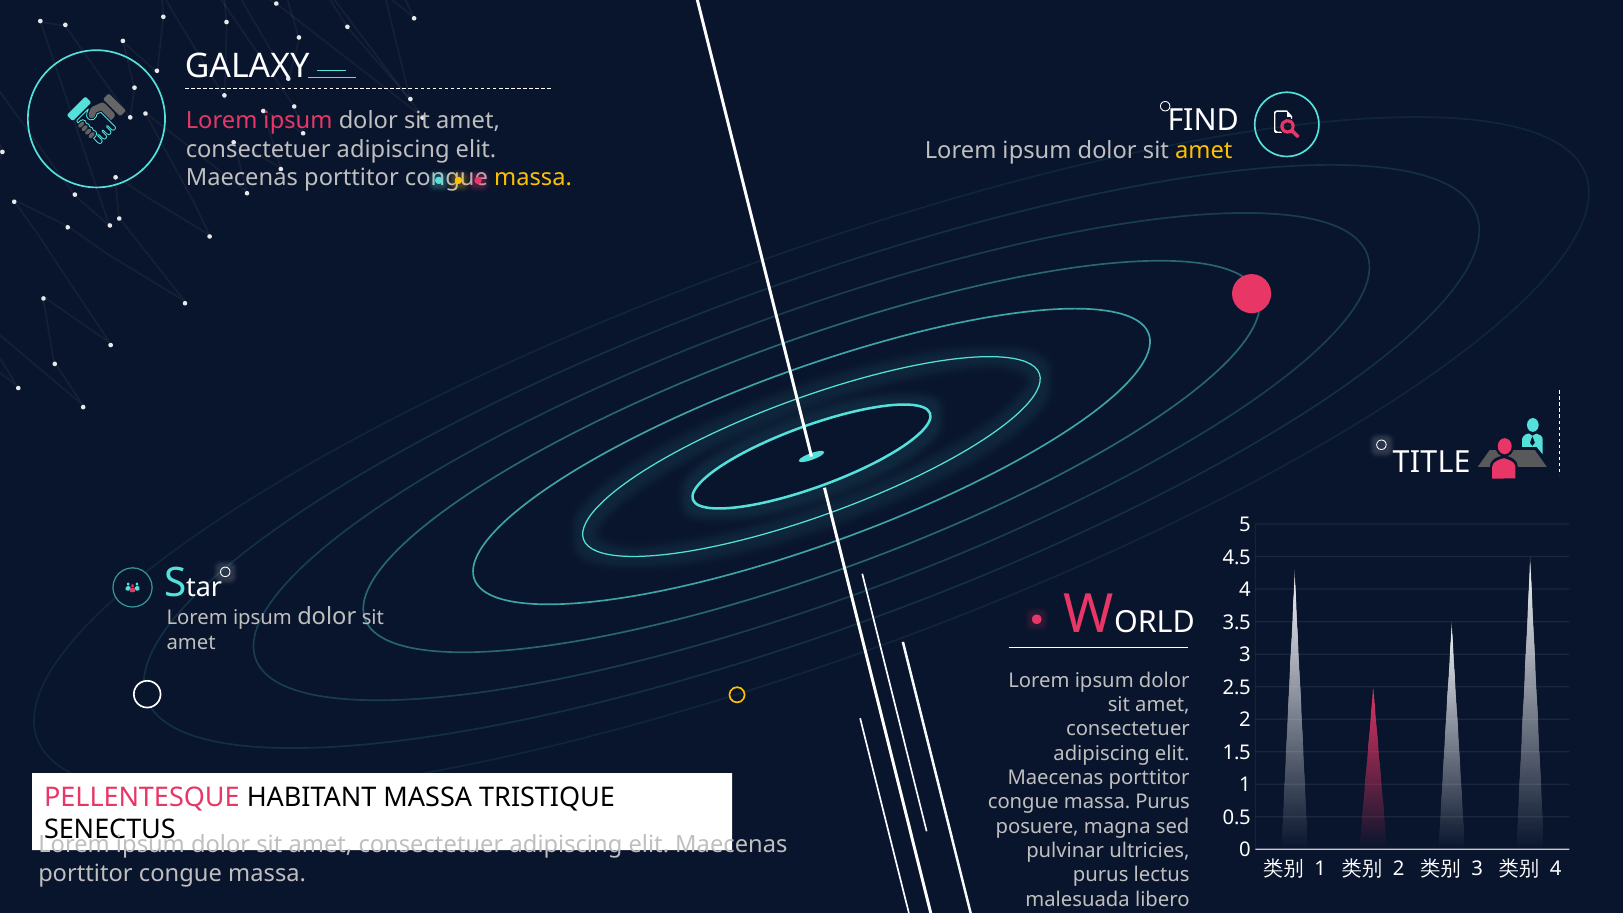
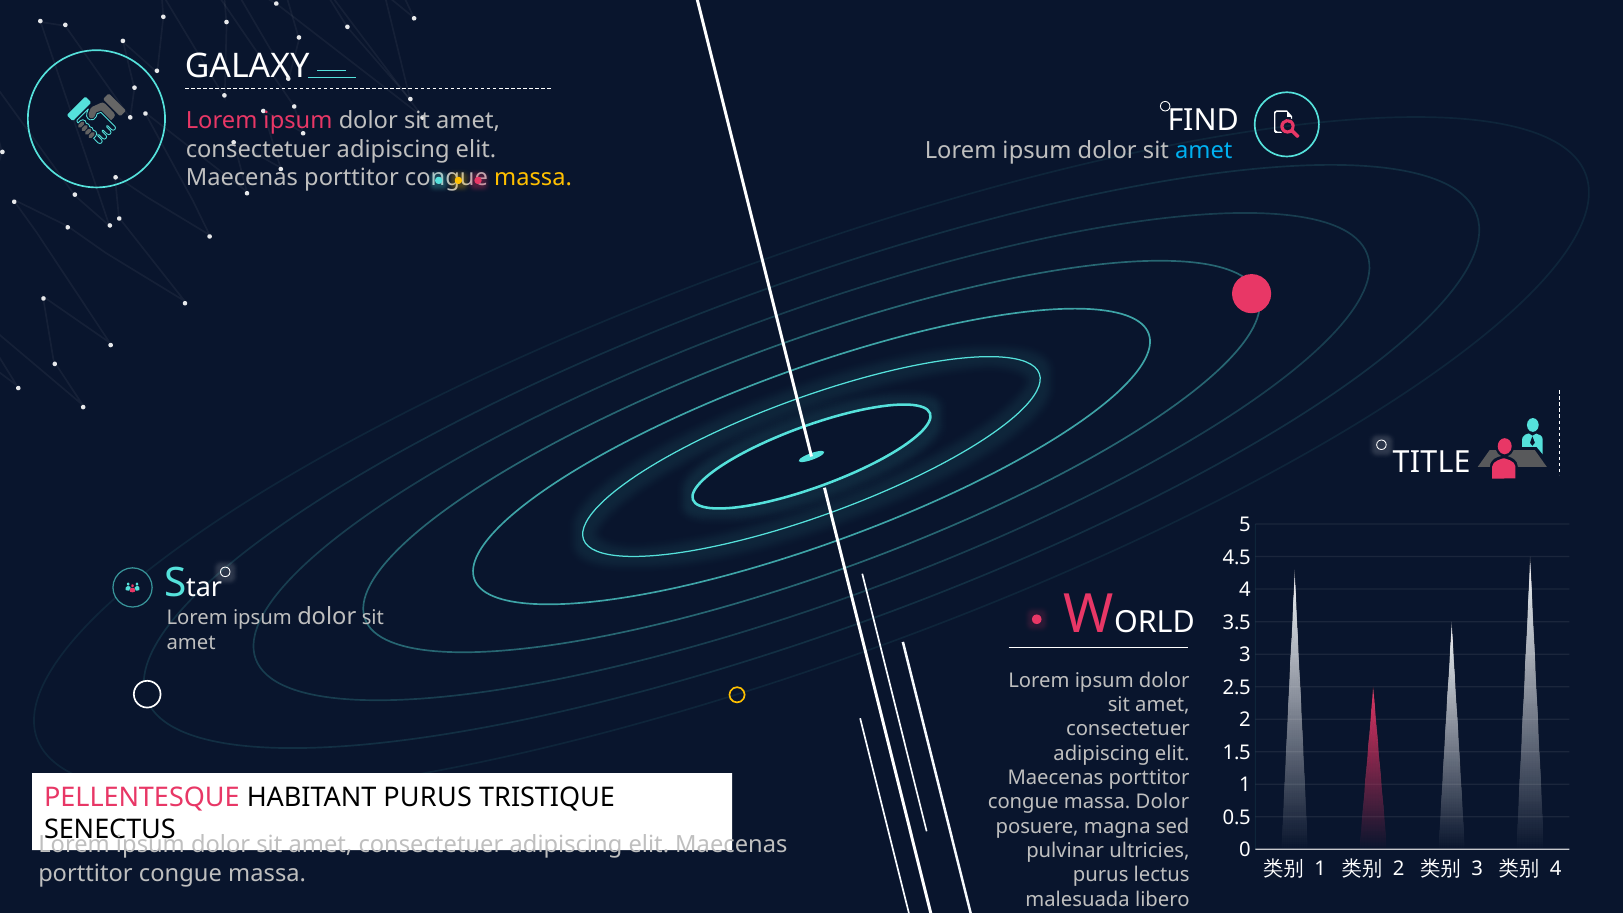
amet colour: yellow -> light blue (1204, 151)
HABITANT MASSA: MASSA -> PURUS (428, 797)
massa Purus: Purus -> Dolor (1162, 802)
